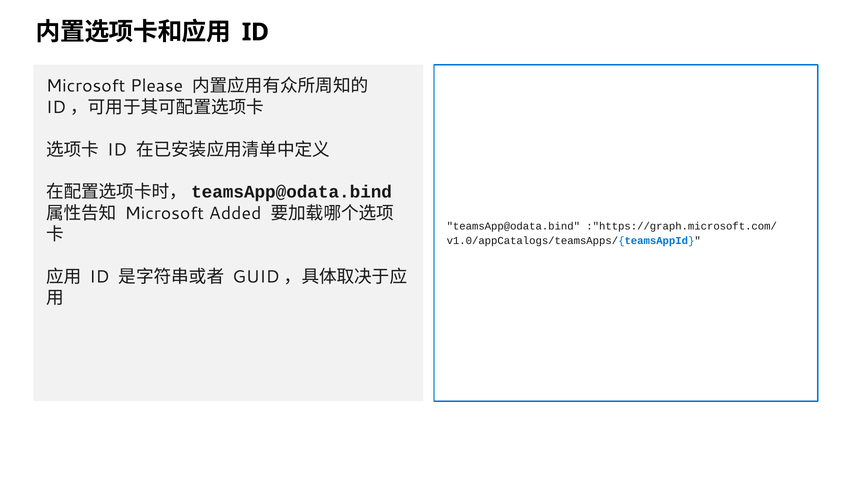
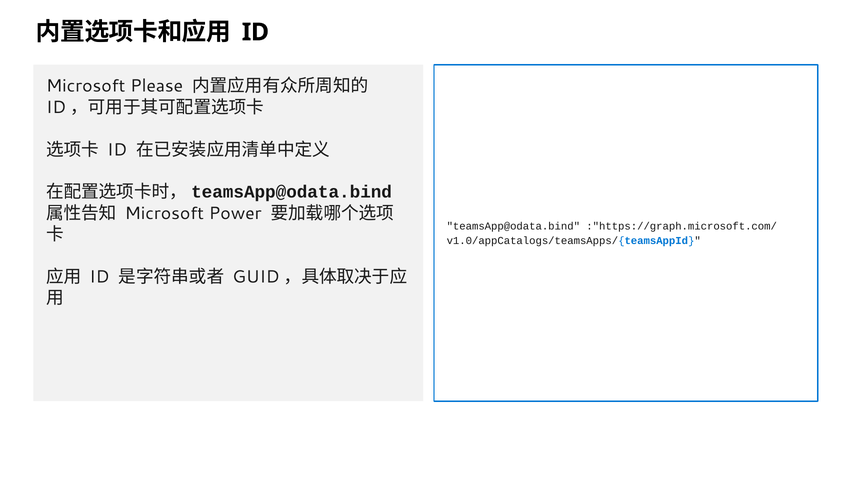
Added: Added -> Power (235, 213)
